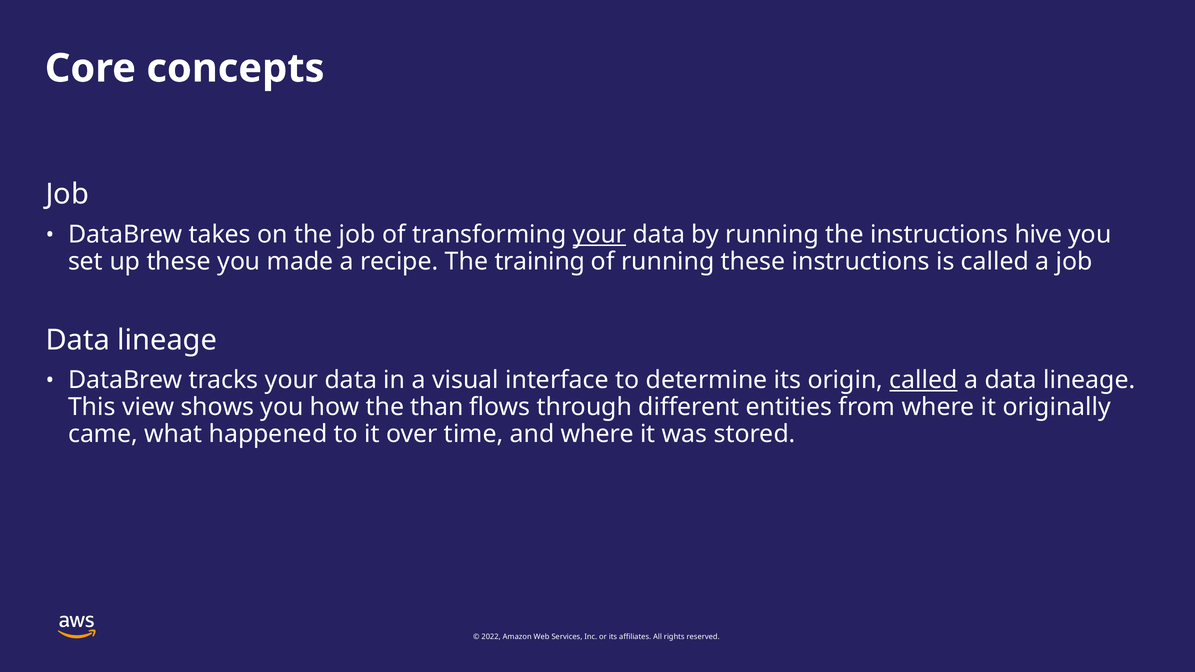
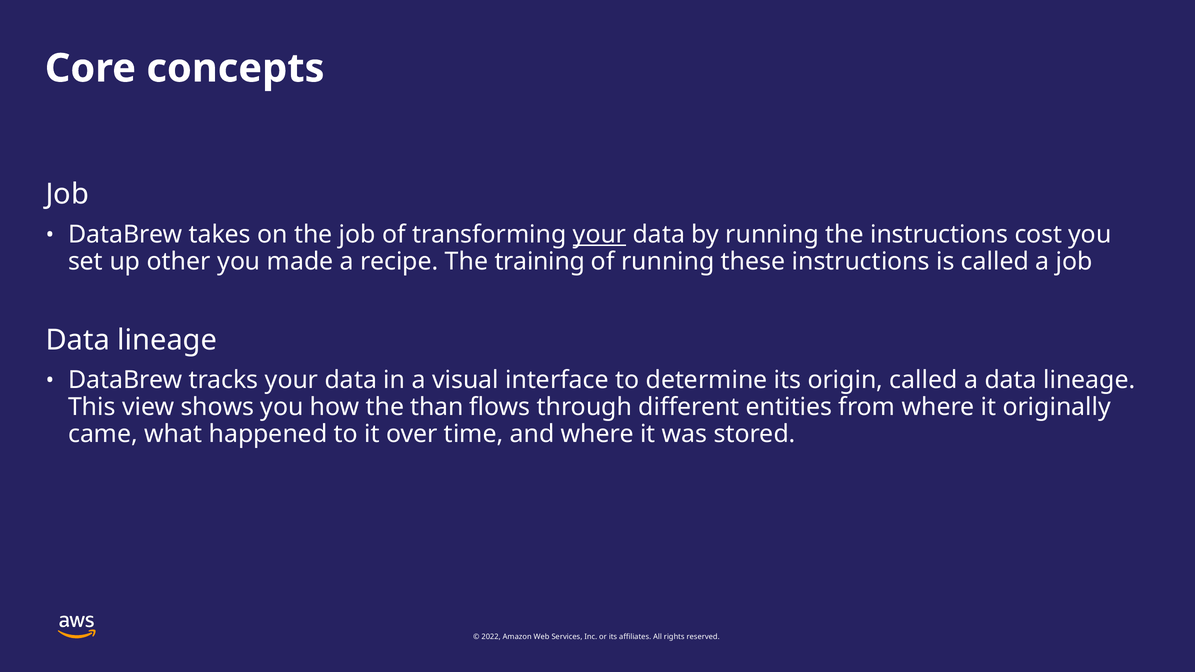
hive: hive -> cost (1038, 235)
up these: these -> other (179, 262)
called underline: present -> none (924, 380)
